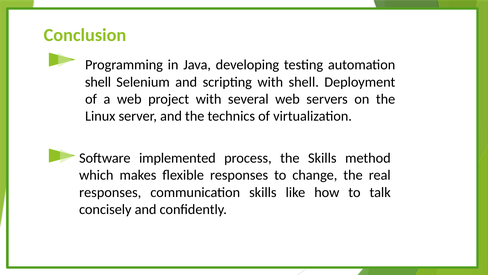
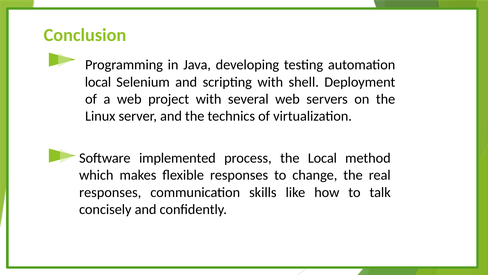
shell: shell -> local (98, 82)
the Skills: Skills -> Local (322, 158)
